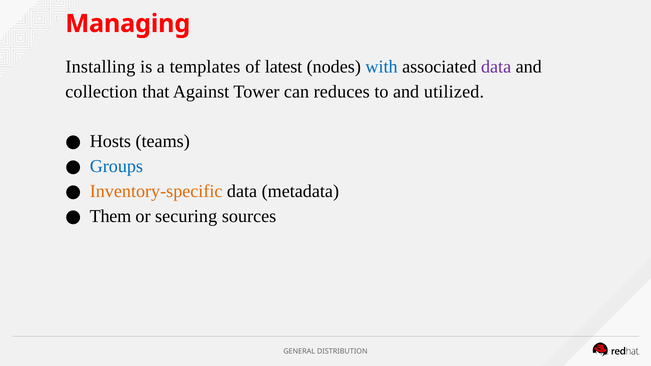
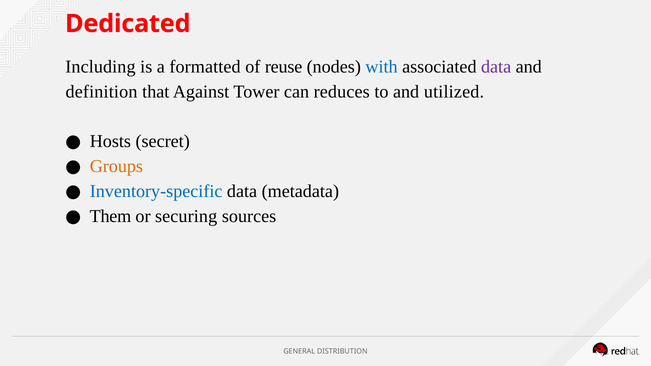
Managing: Managing -> Dedicated (128, 24)
Installing: Installing -> Including (100, 67)
templates: templates -> formatted (205, 67)
latest: latest -> reuse (284, 67)
collection: collection -> definition (101, 92)
teams: teams -> secret (163, 142)
Groups colour: blue -> orange (116, 166)
Inventory-specific colour: orange -> blue (156, 191)
